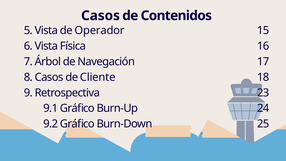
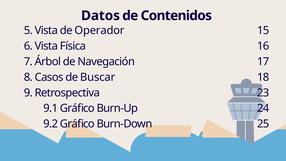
Casos: Casos -> Datos (100, 16)
Cliente: Cliente -> Buscar (98, 77)
